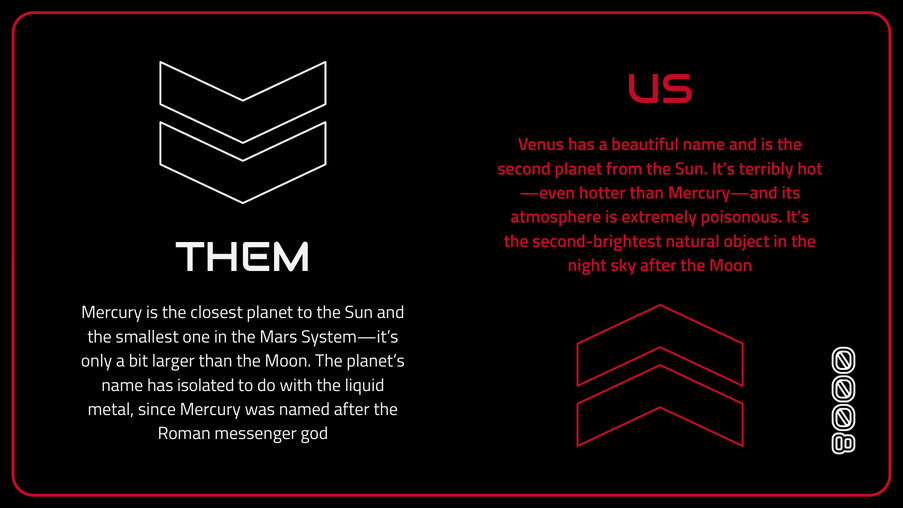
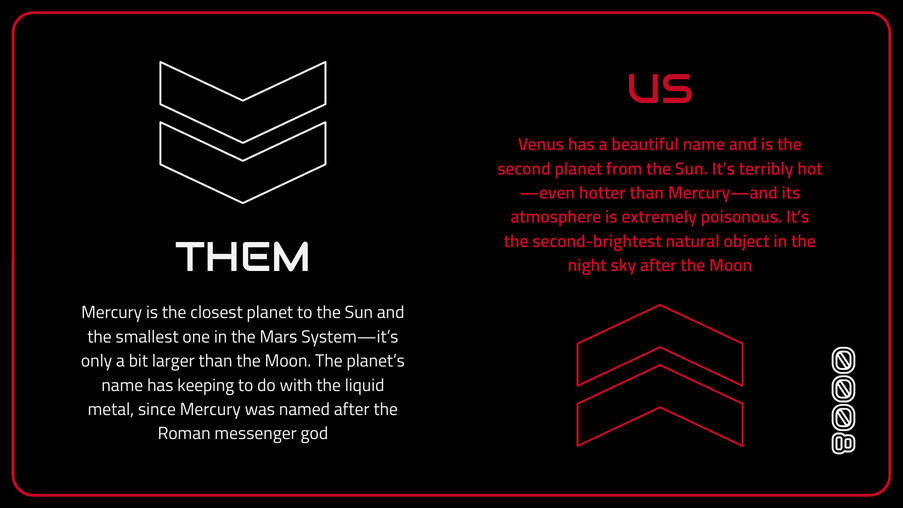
isolated: isolated -> keeping (206, 385)
